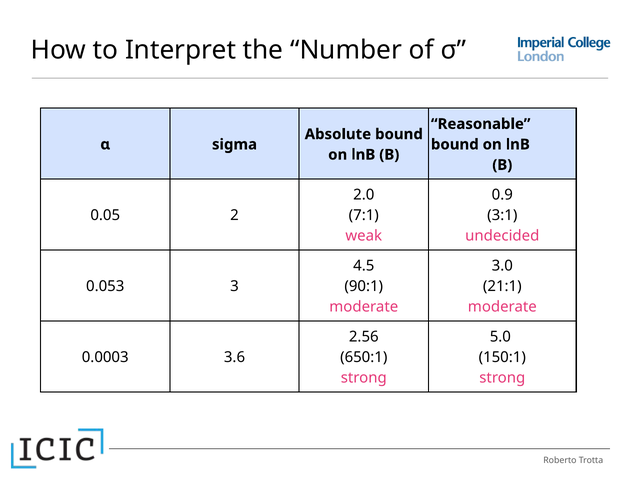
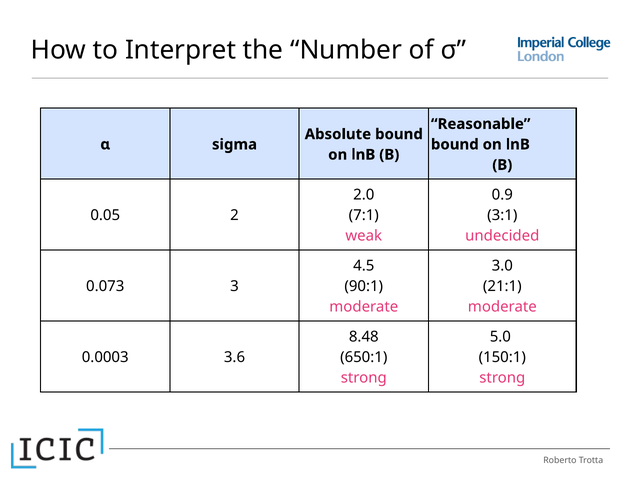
0.053: 0.053 -> 0.073 (105, 286)
2.56: 2.56 -> 8.48 (364, 337)
